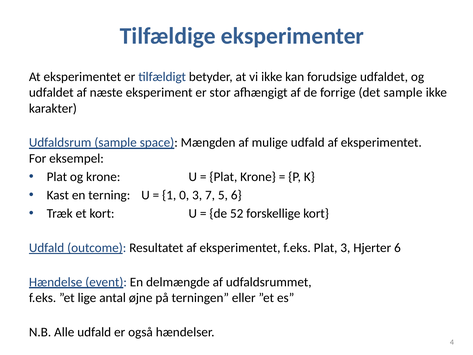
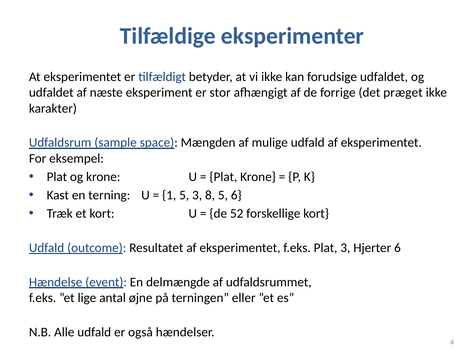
det sample: sample -> præget (403, 93)
1 0: 0 -> 5 (184, 195)
7: 7 -> 8 (210, 195)
